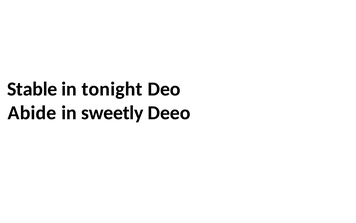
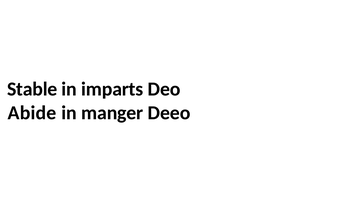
tonight: tonight -> imparts (112, 89)
sweetly: sweetly -> manger (112, 113)
